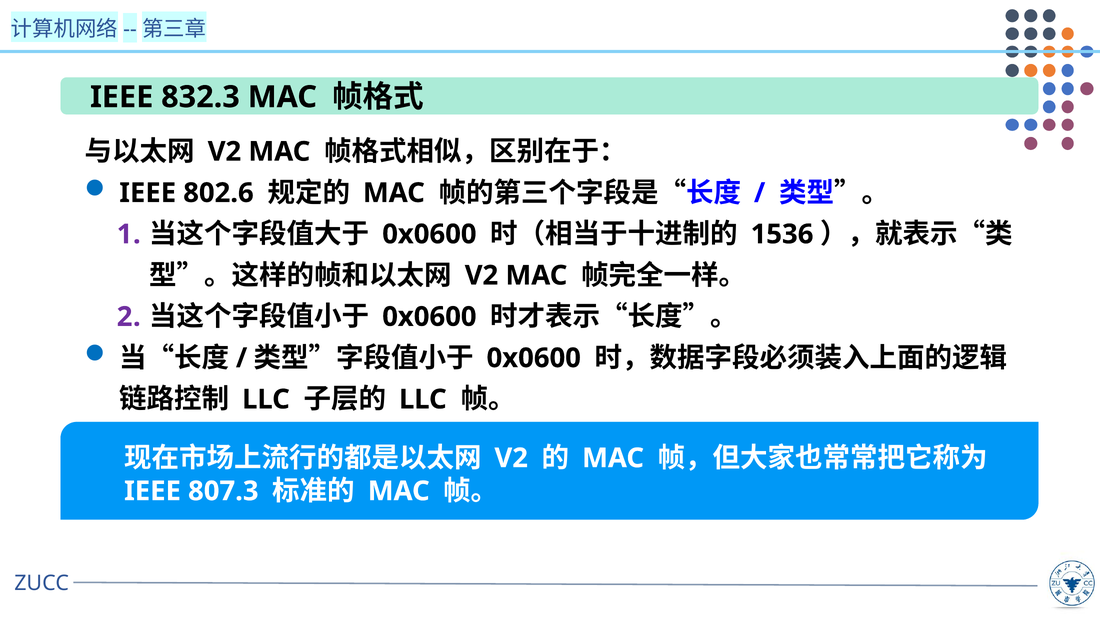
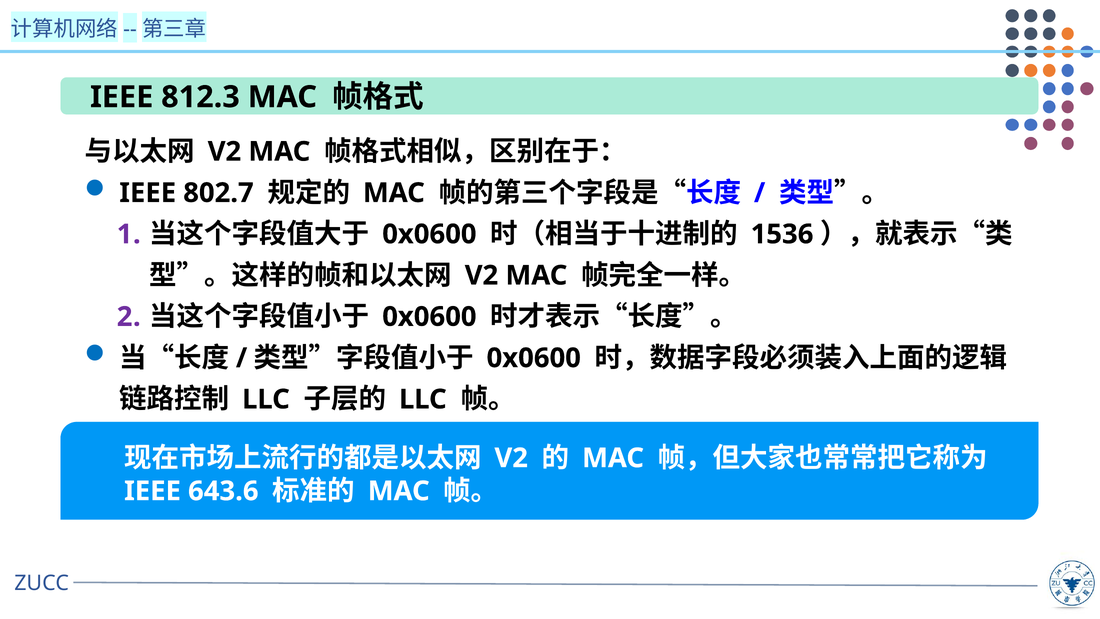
832.3: 832.3 -> 812.3 (200, 97)
802.6: 802.6 -> 802.7 (218, 193)
807.3: 807.3 -> 643.6 (223, 491)
